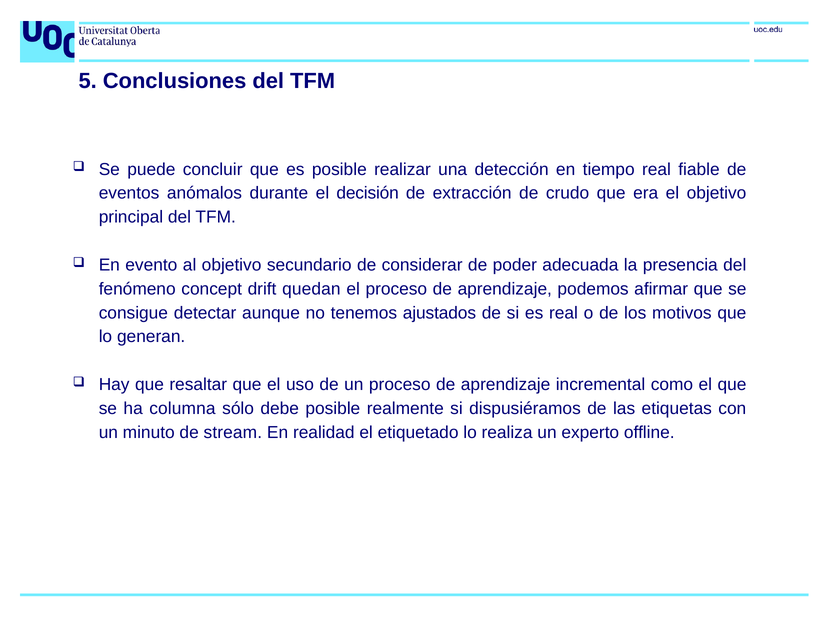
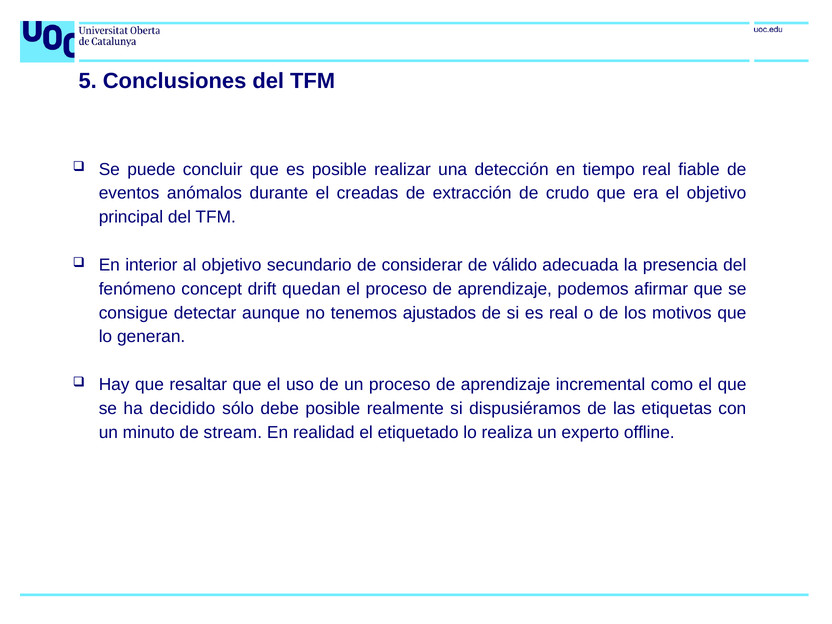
decisión: decisión -> creadas (368, 193)
evento: evento -> interior (151, 265)
poder: poder -> válido (515, 265)
columna: columna -> decidido (182, 408)
